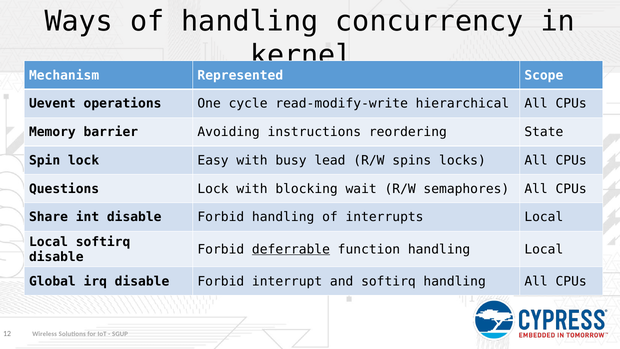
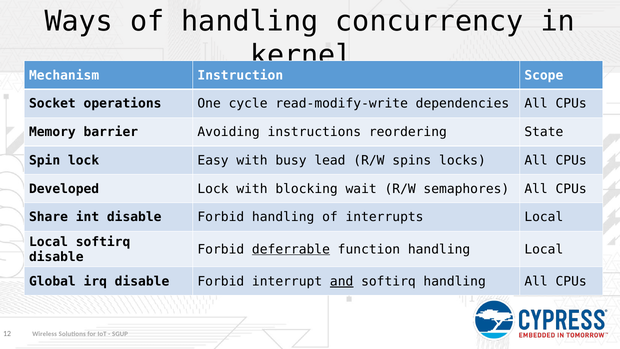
Represented: Represented -> Instruction (240, 75)
Uevent: Uevent -> Socket (52, 104)
hierarchical: hierarchical -> dependencies (462, 104)
Questions: Questions -> Developed (64, 189)
and underline: none -> present (342, 281)
